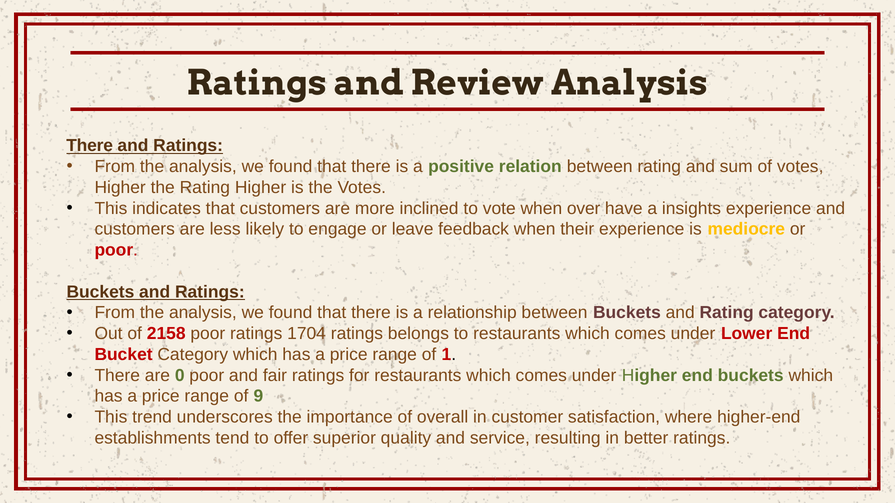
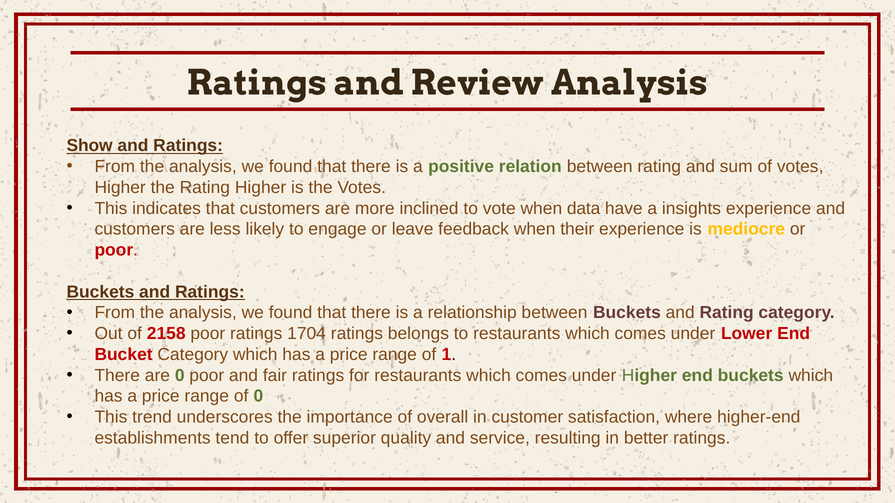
There: There -> Show (90, 146)
over: over -> data (584, 208)
of 9: 9 -> 0 (258, 397)
